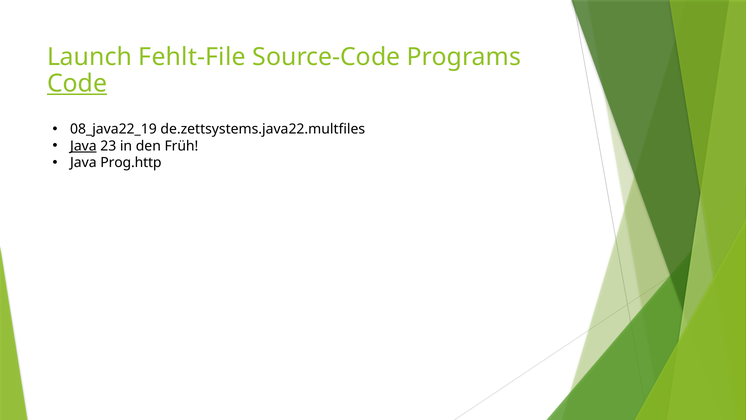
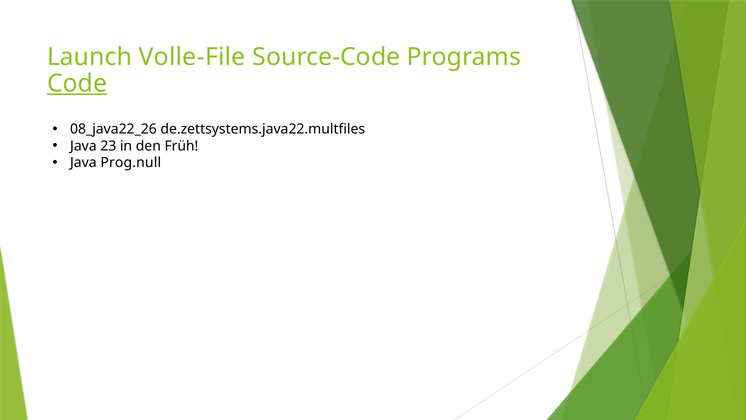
Fehlt-File: Fehlt-File -> Volle-File (192, 57)
08_java22_19: 08_java22_19 -> 08_java22_26 (113, 129)
Java underline: present -> none (83, 146)
Prog.http: Prog.http -> Prog.null (131, 163)
